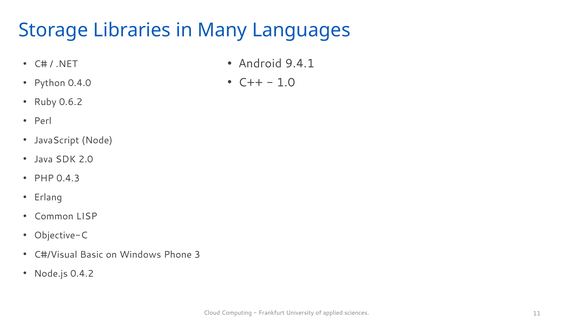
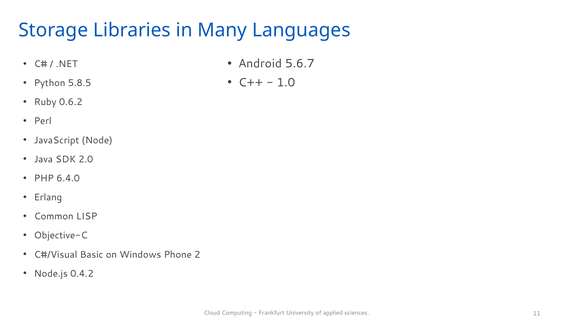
9.4.1: 9.4.1 -> 5.6.7 (300, 63)
0.4.0: 0.4.0 -> 5.8.5 (80, 83)
0.4.3: 0.4.3 -> 6.4.0 (68, 178)
3: 3 -> 2 (197, 254)
